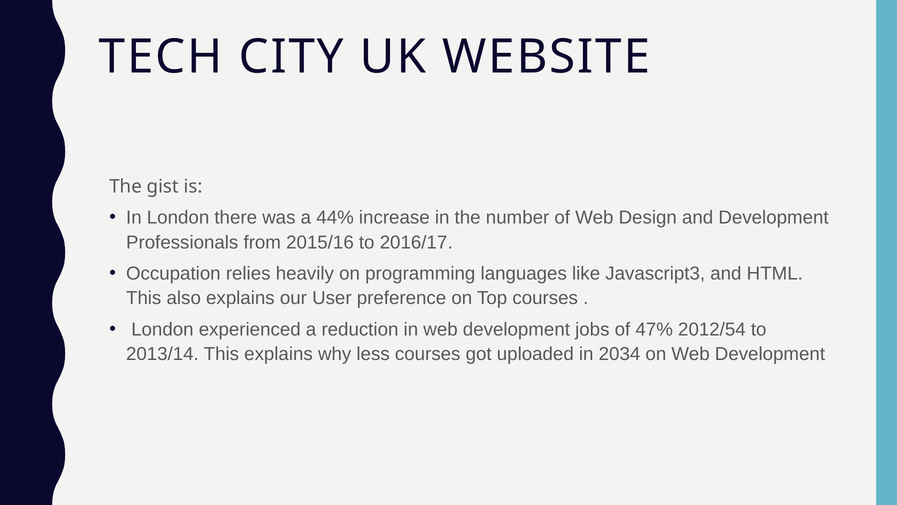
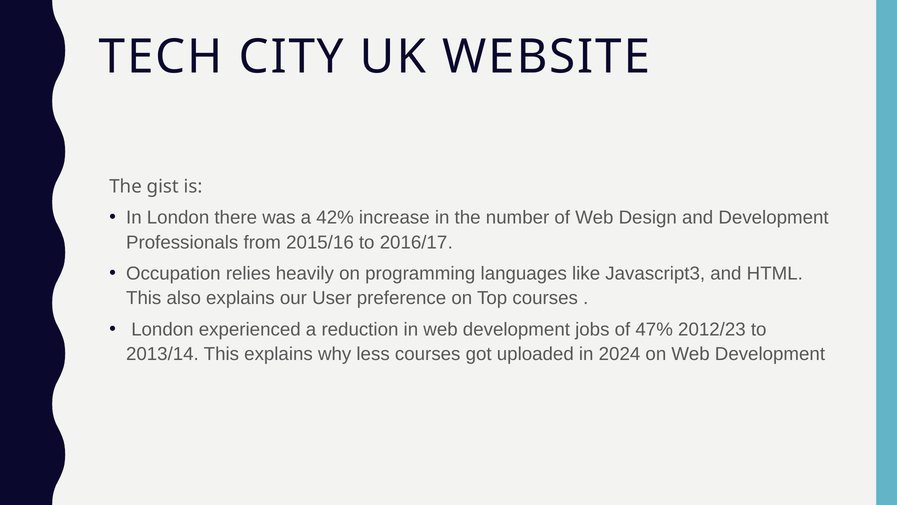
44%: 44% -> 42% (335, 218)
2012/54: 2012/54 -> 2012/23 (712, 329)
2034: 2034 -> 2024 (619, 354)
